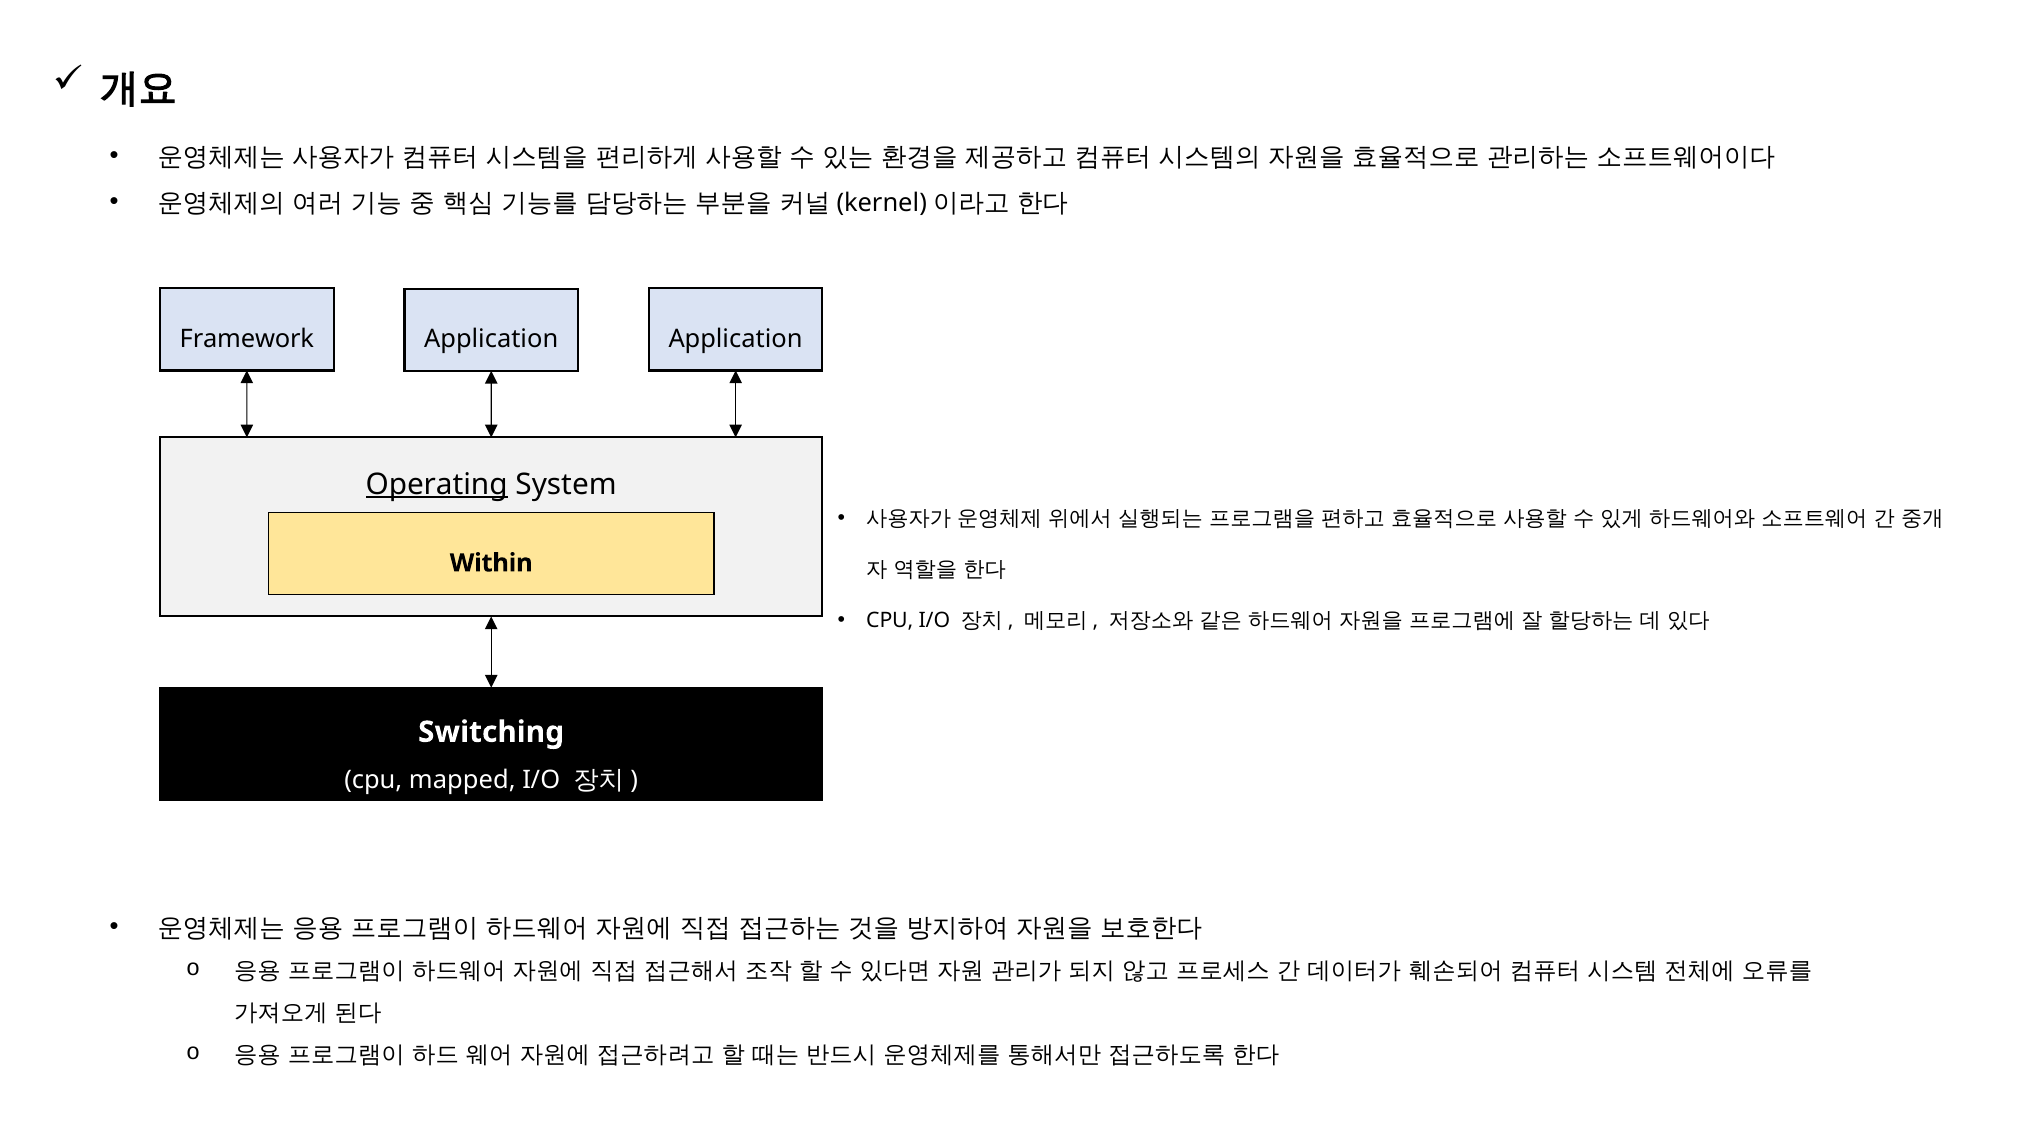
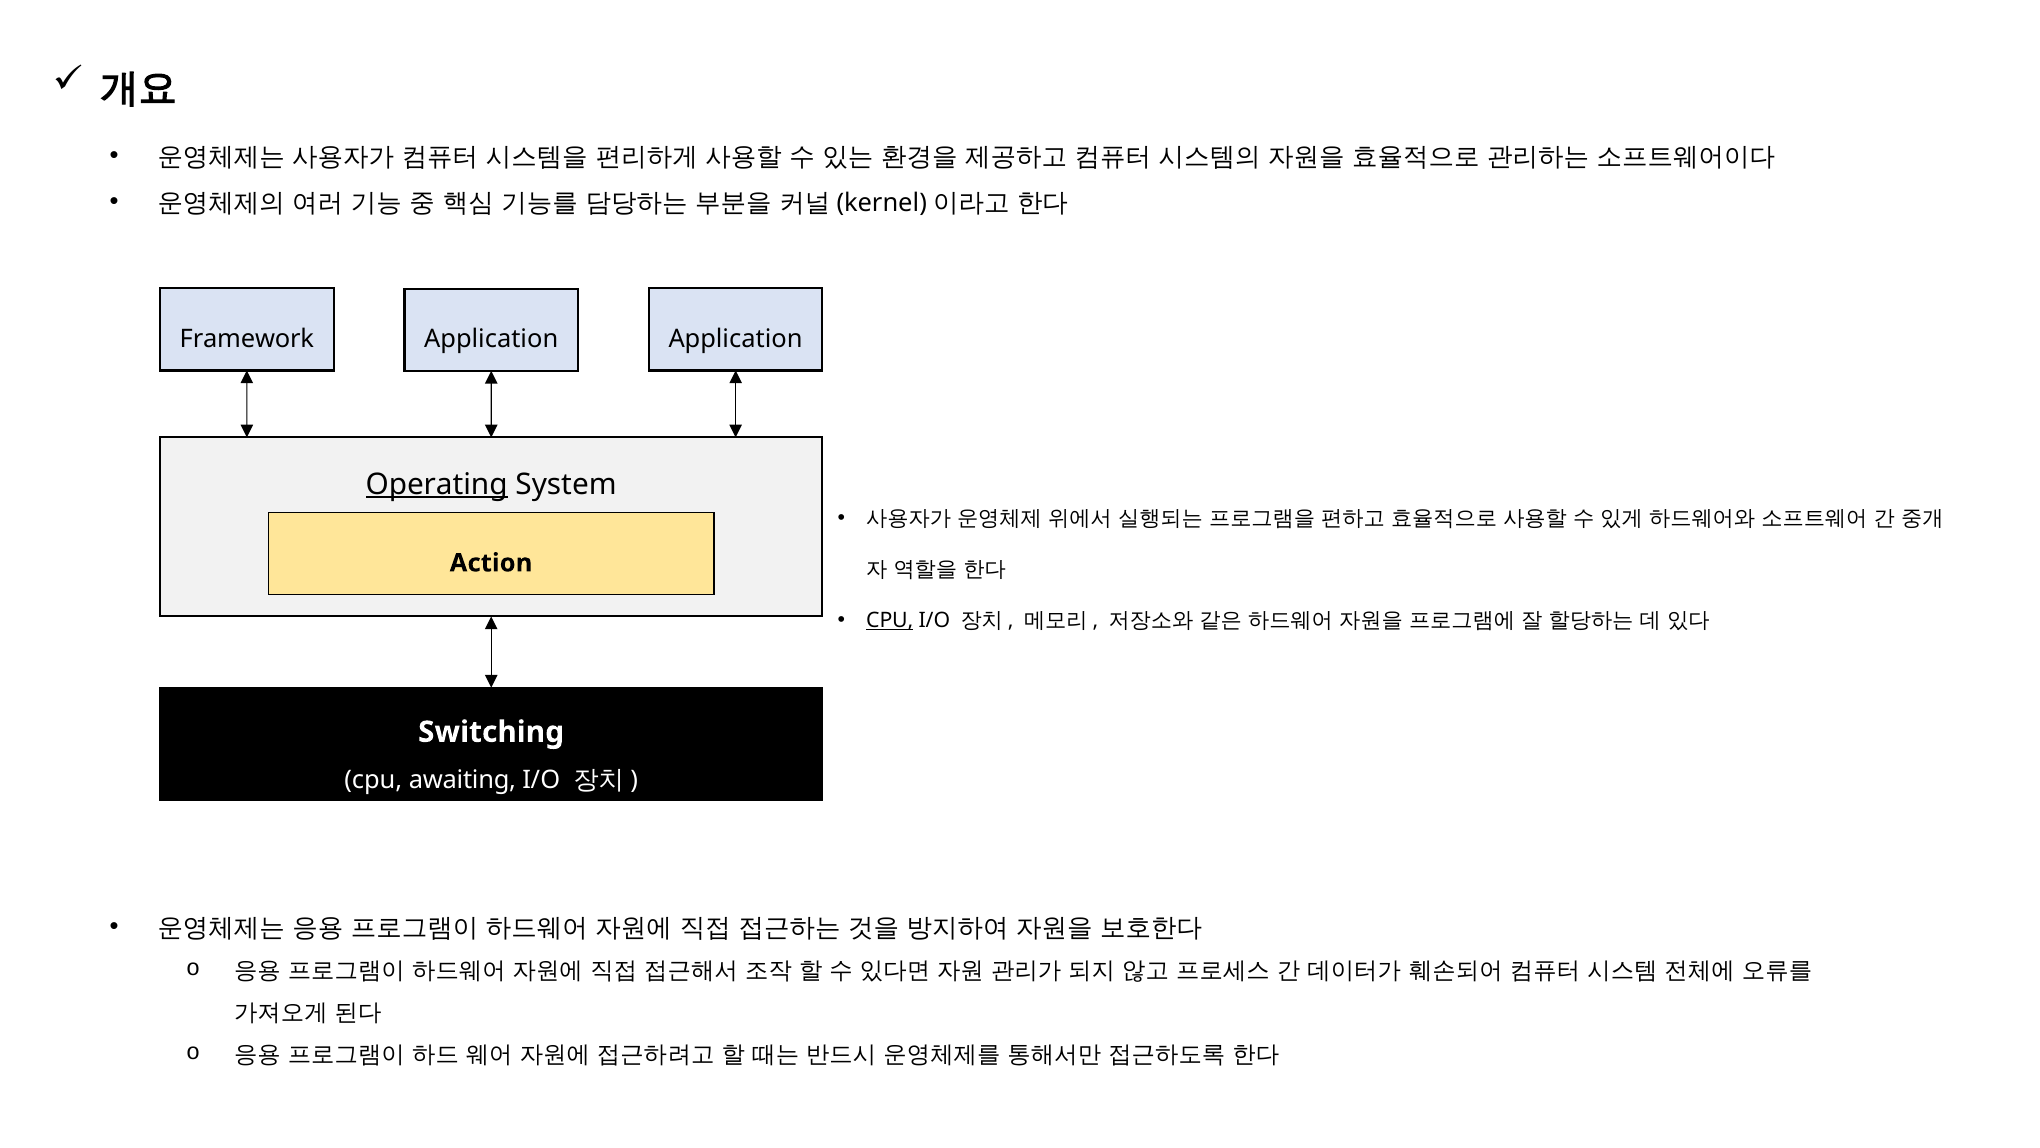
Within: Within -> Action (491, 563)
CPU underline: none -> present (890, 620)
mapped: mapped -> awaiting (462, 780)
